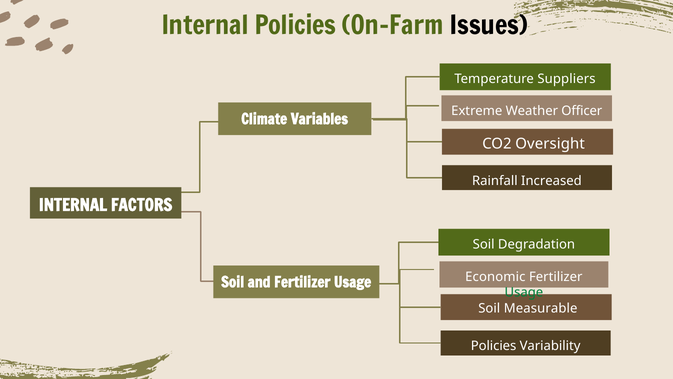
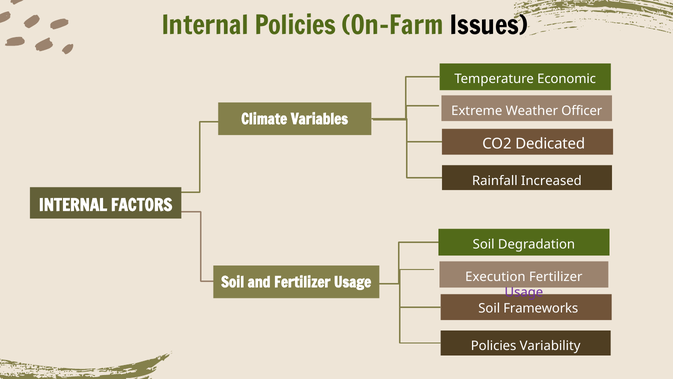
Suppliers: Suppliers -> Economic (567, 79)
Oversight: Oversight -> Dedicated (550, 143)
Economic: Economic -> Execution (495, 276)
Usage colour: green -> purple (524, 292)
Measurable: Measurable -> Frameworks (541, 308)
